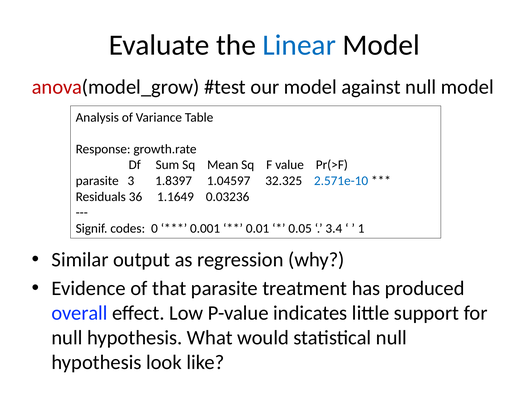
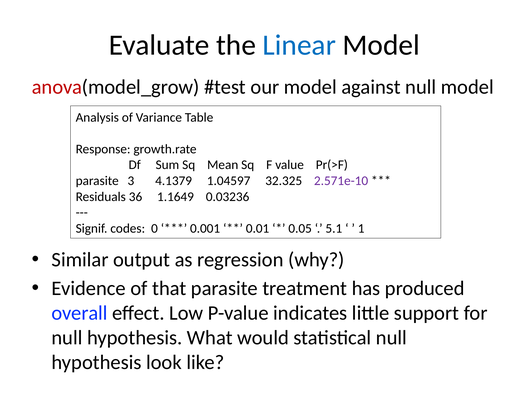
1.8397: 1.8397 -> 4.1379 (174, 181)
2.571e-10 colour: blue -> purple (341, 181)
3.4: 3.4 -> 5.1 (334, 228)
